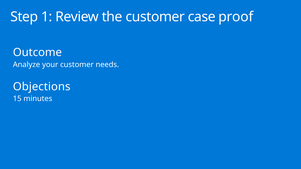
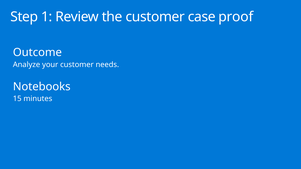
Objections: Objections -> Notebooks (42, 87)
